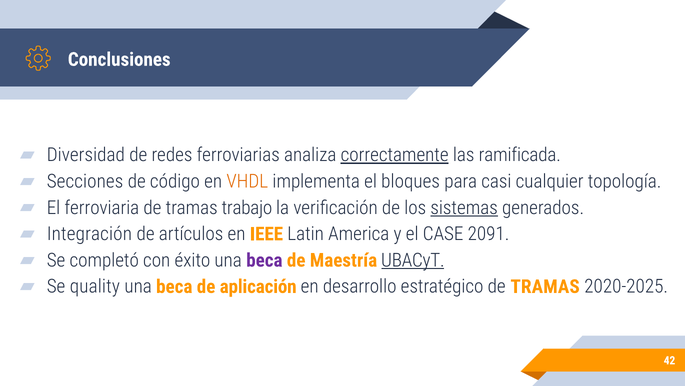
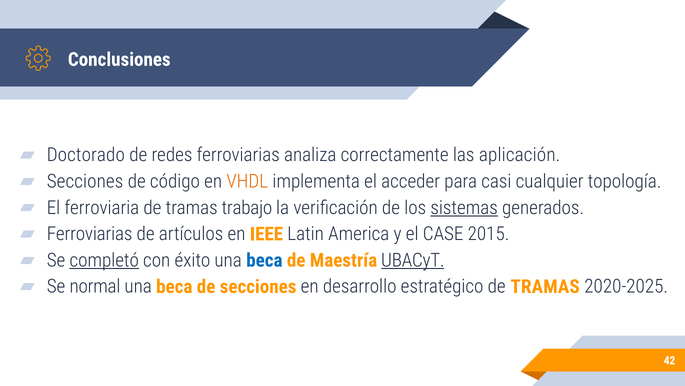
Diversidad: Diversidad -> Doctorado (86, 155)
correctamente underline: present -> none (395, 155)
ramificada: ramificada -> aplicación (520, 155)
bloques: bloques -> acceder (411, 181)
Integración: Integración -> Ferroviarias (90, 234)
2091: 2091 -> 2015 (489, 234)
completó underline: none -> present (104, 260)
beca colour: purple -> blue (264, 260)
quality: quality -> normal (95, 286)
de aplicación: aplicación -> secciones (258, 286)
